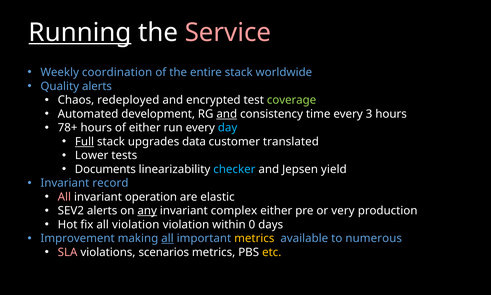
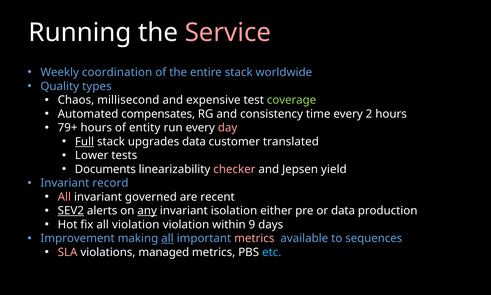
Running underline: present -> none (80, 32)
Quality alerts: alerts -> types (97, 86)
redeployed: redeployed -> millisecond (128, 100)
encrypted: encrypted -> expensive (213, 100)
development: development -> compensates (158, 114)
and underline: present -> none (227, 114)
3: 3 -> 2 (369, 114)
78+: 78+ -> 79+ (68, 128)
of either: either -> entity (145, 128)
day colour: light blue -> pink (228, 128)
checker colour: light blue -> pink (234, 169)
operation: operation -> governed (151, 197)
elastic: elastic -> recent (218, 197)
SEV2 underline: none -> present (71, 211)
complex: complex -> isolation (234, 211)
or very: very -> data (343, 211)
0: 0 -> 9 (252, 224)
metrics colour: yellow -> pink (254, 238)
numerous: numerous -> sequences (374, 238)
scenarios: scenarios -> managed (164, 252)
etc colour: yellow -> light blue (272, 252)
